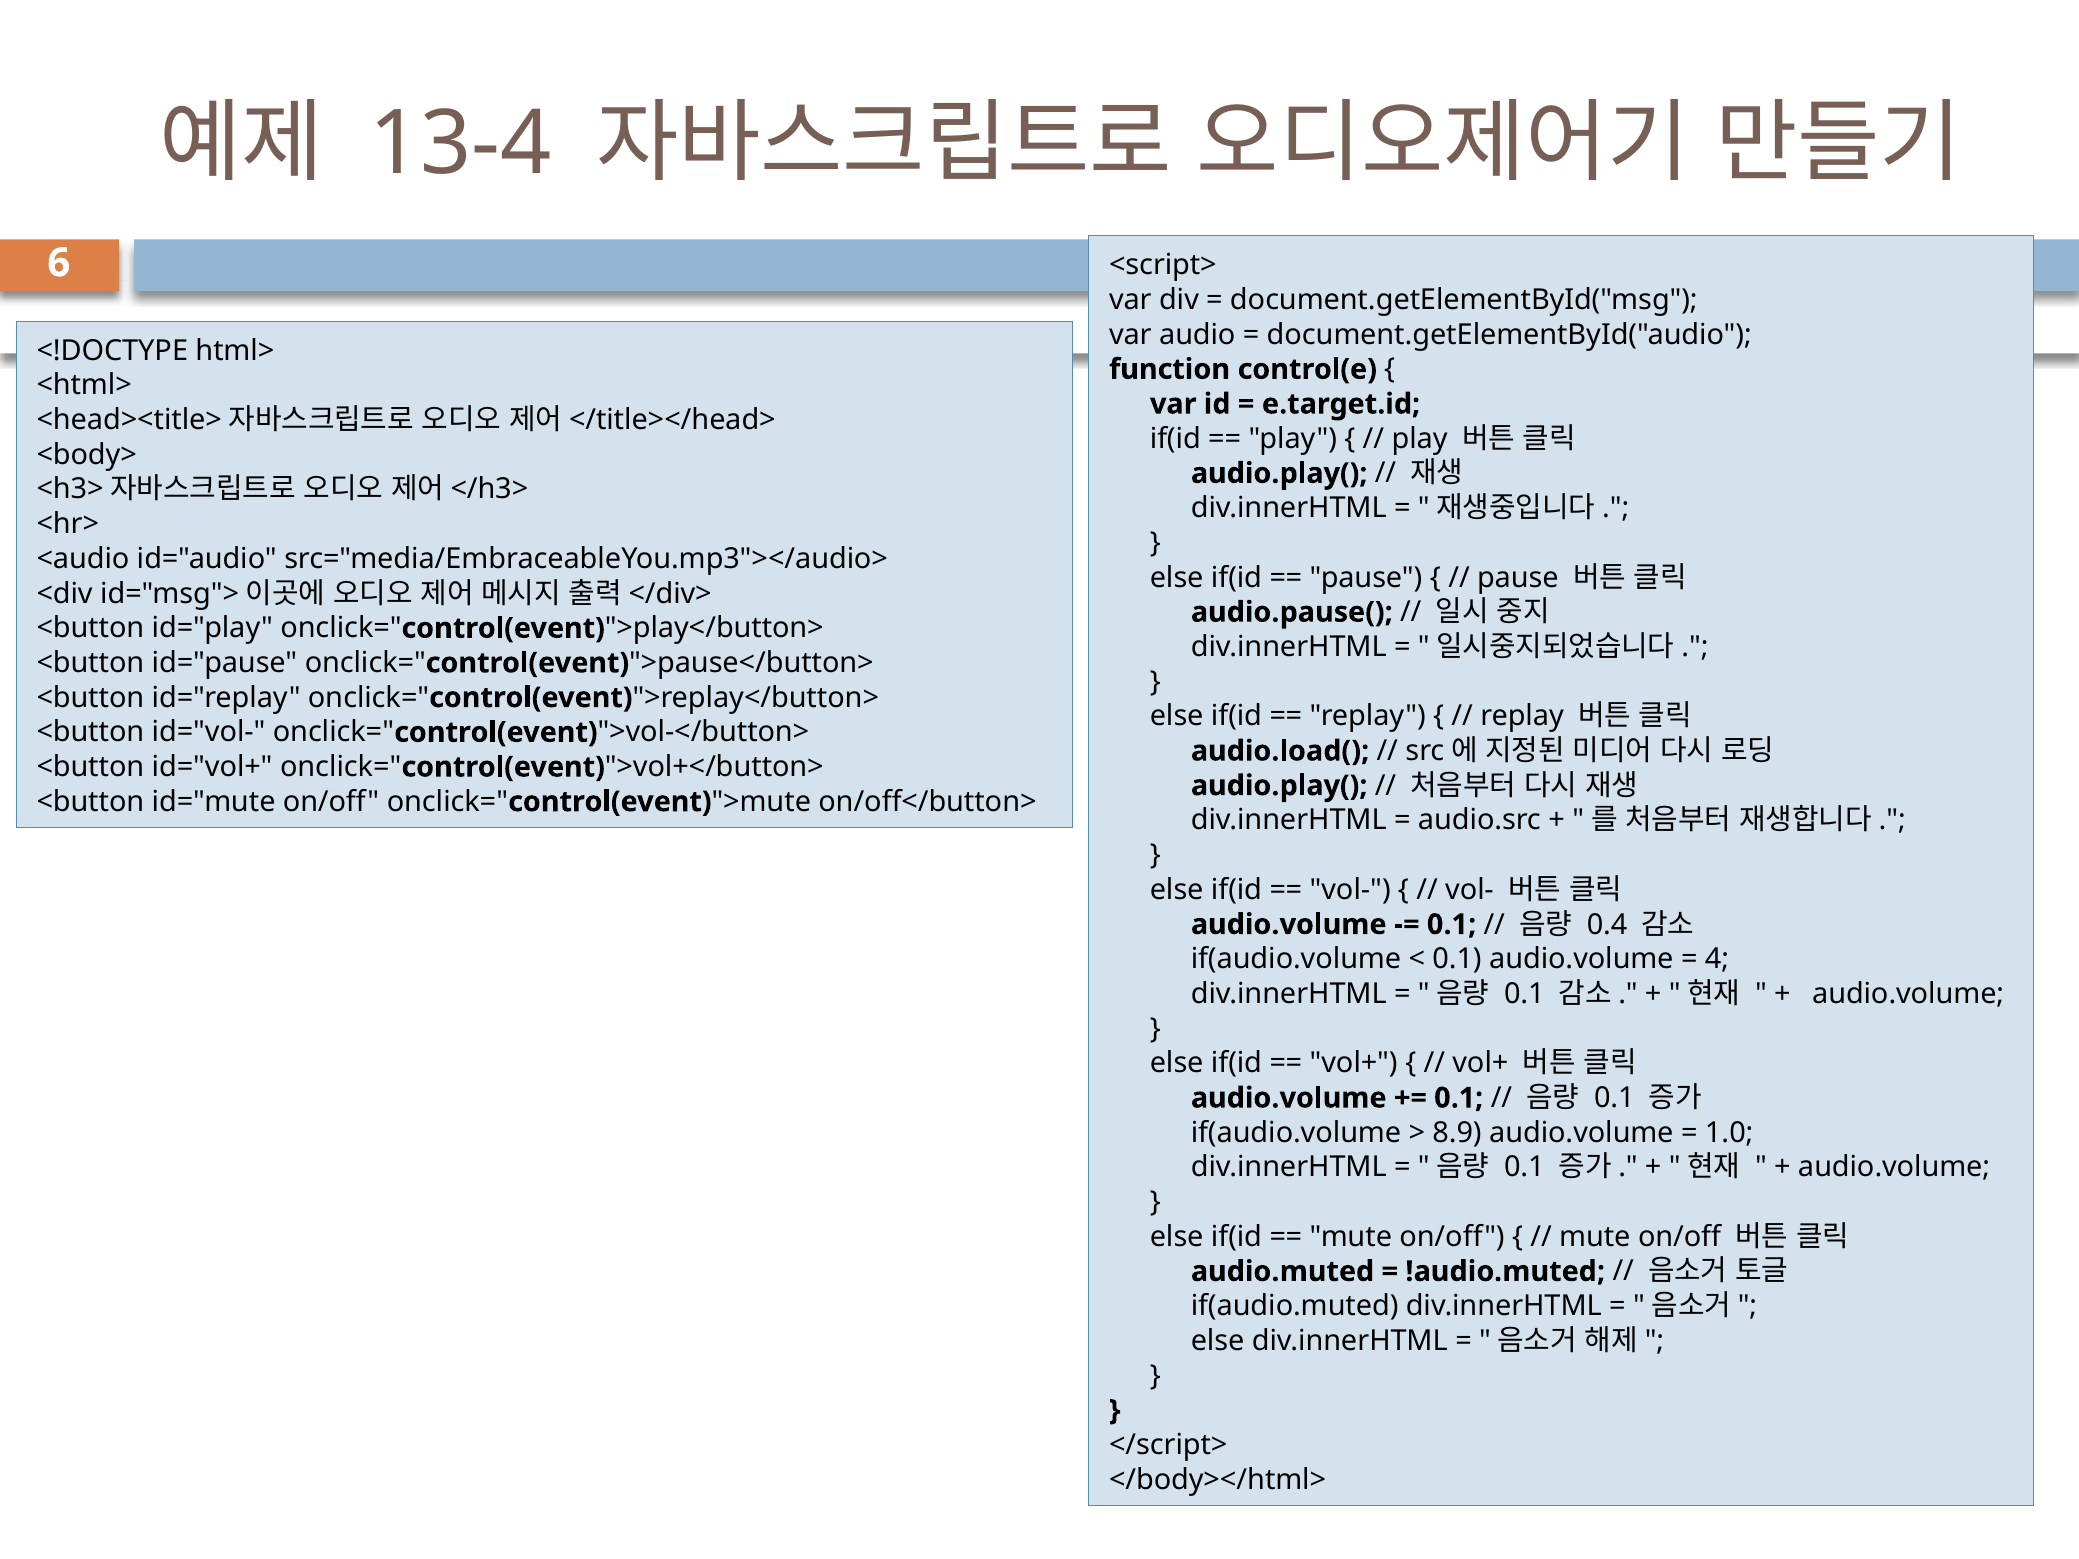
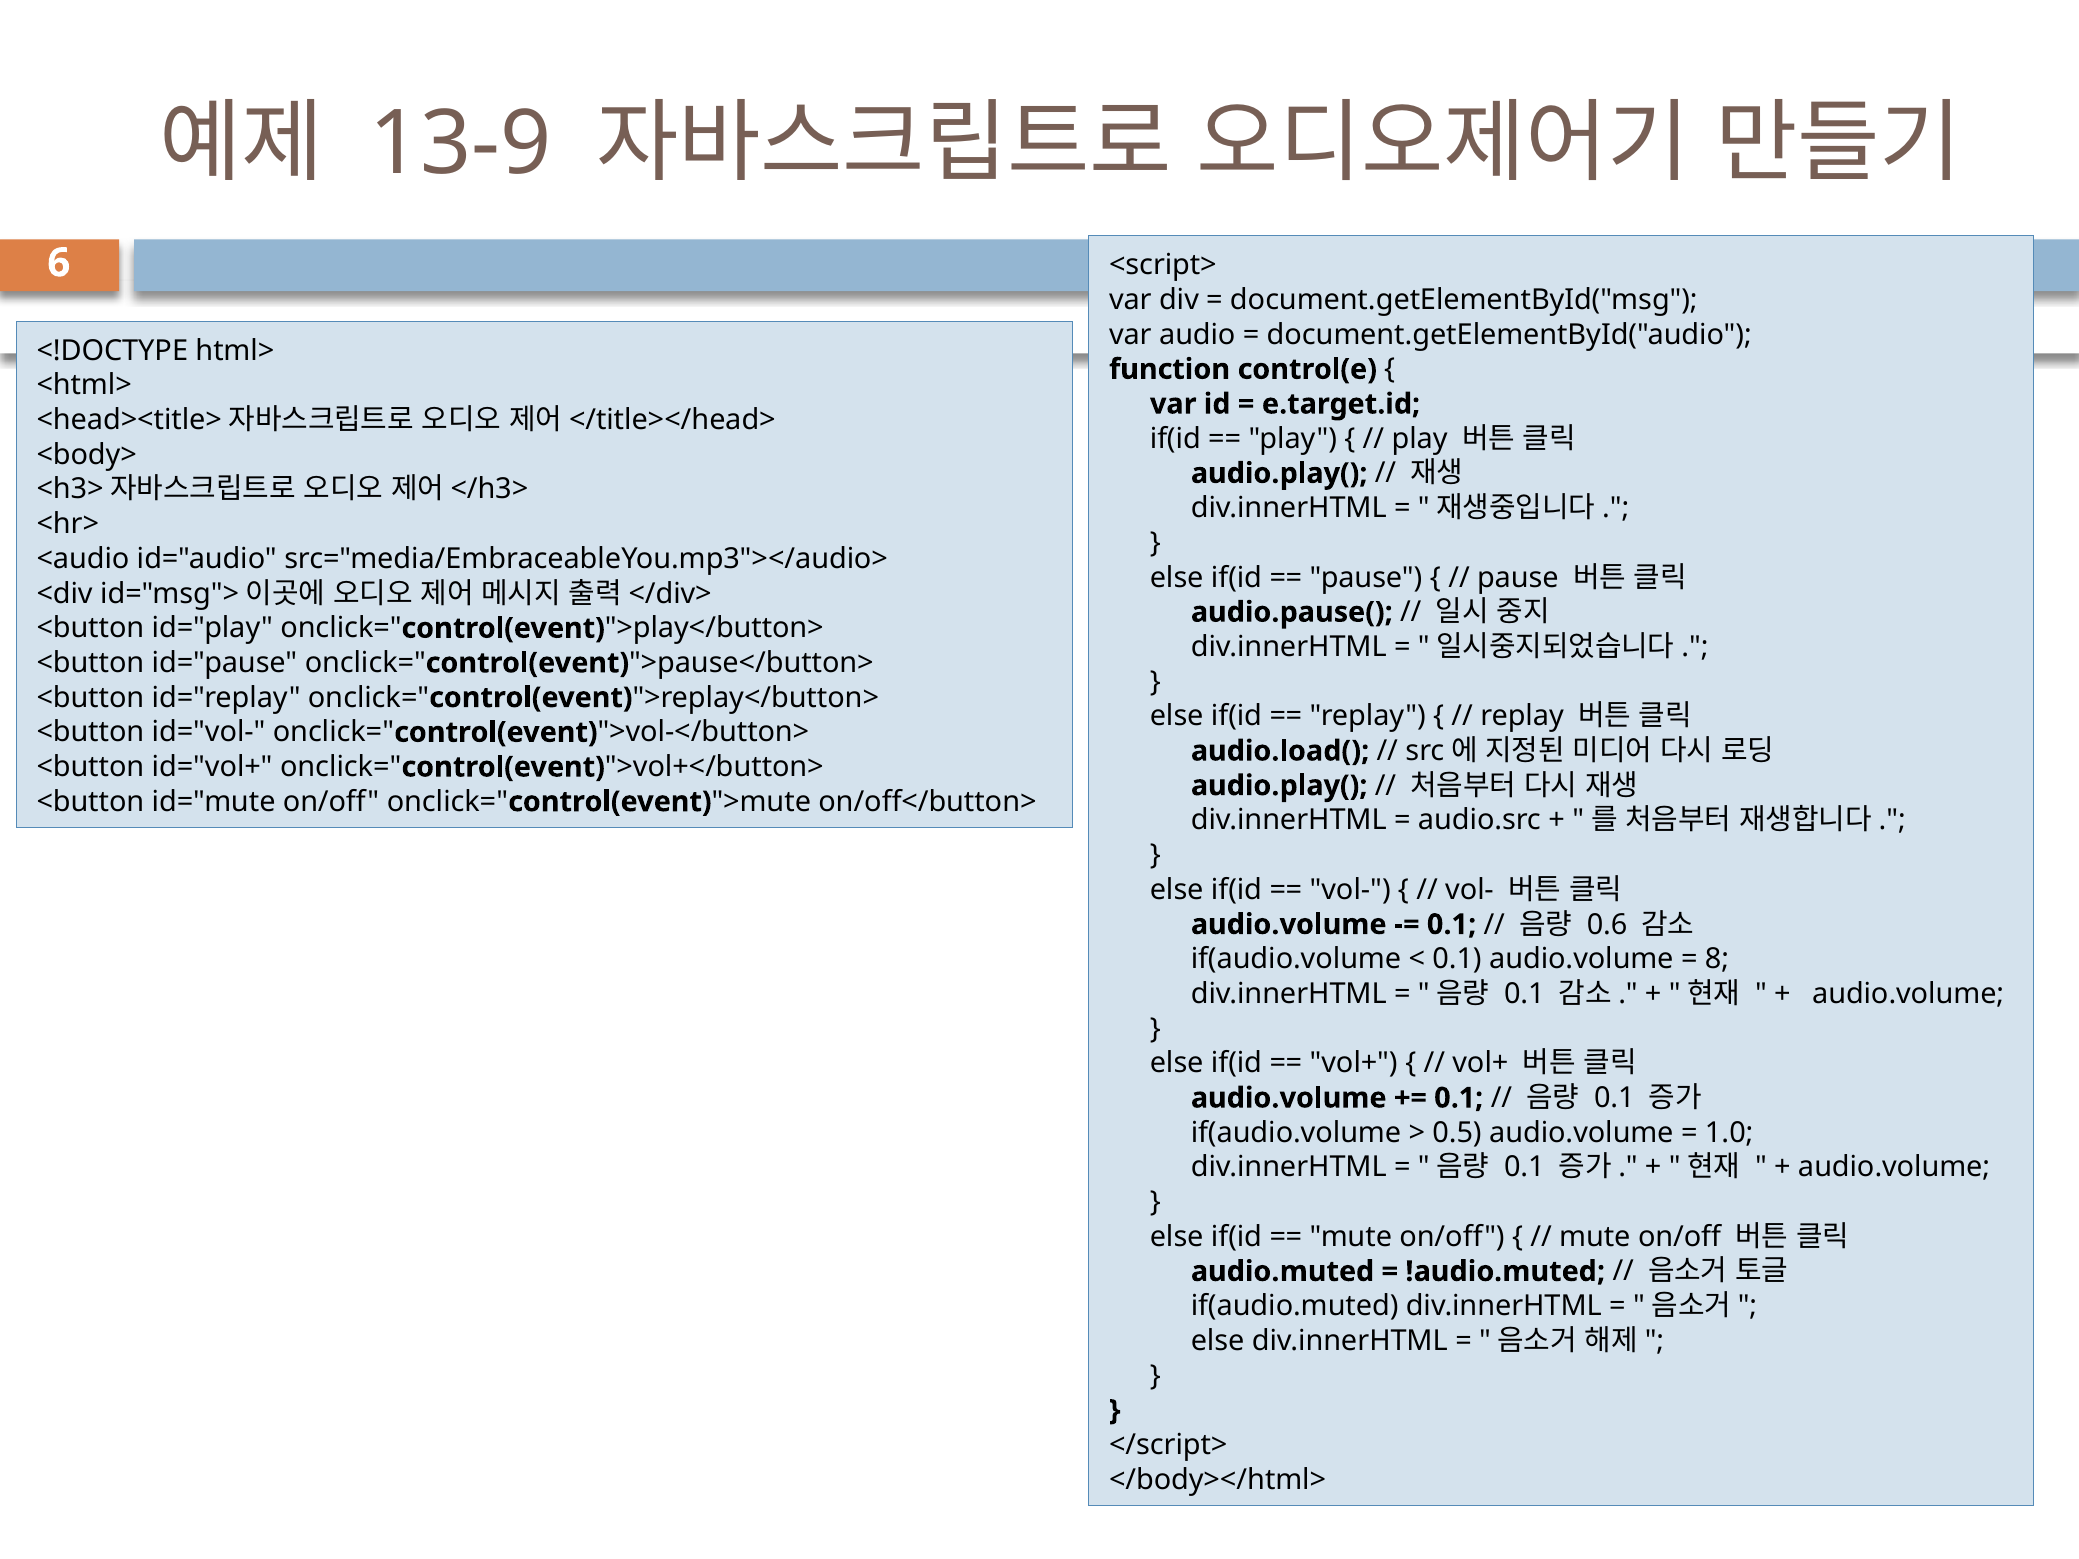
13-4: 13-4 -> 13-9 (461, 144)
0.4: 0.4 -> 0.6 (1607, 925)
4: 4 -> 8 (1717, 959)
8.9: 8.9 -> 0.5 (1457, 1133)
